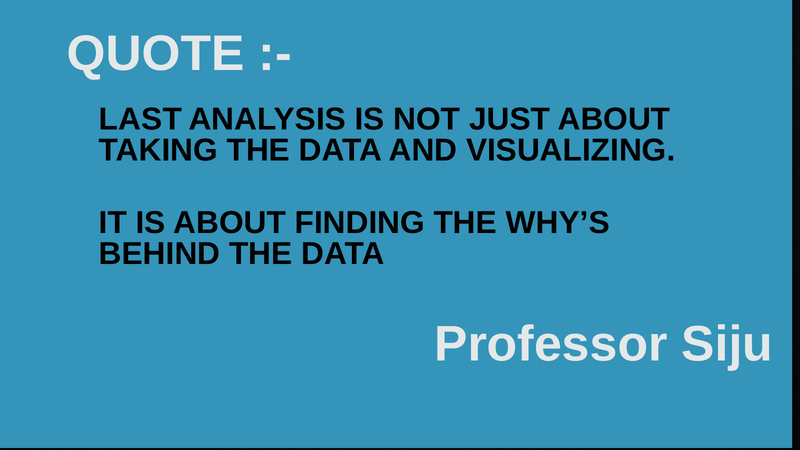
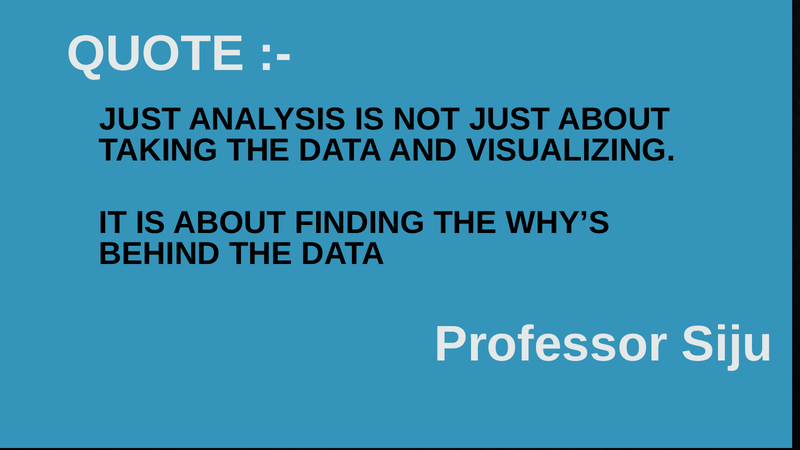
LAST: LAST -> JUST (140, 119)
